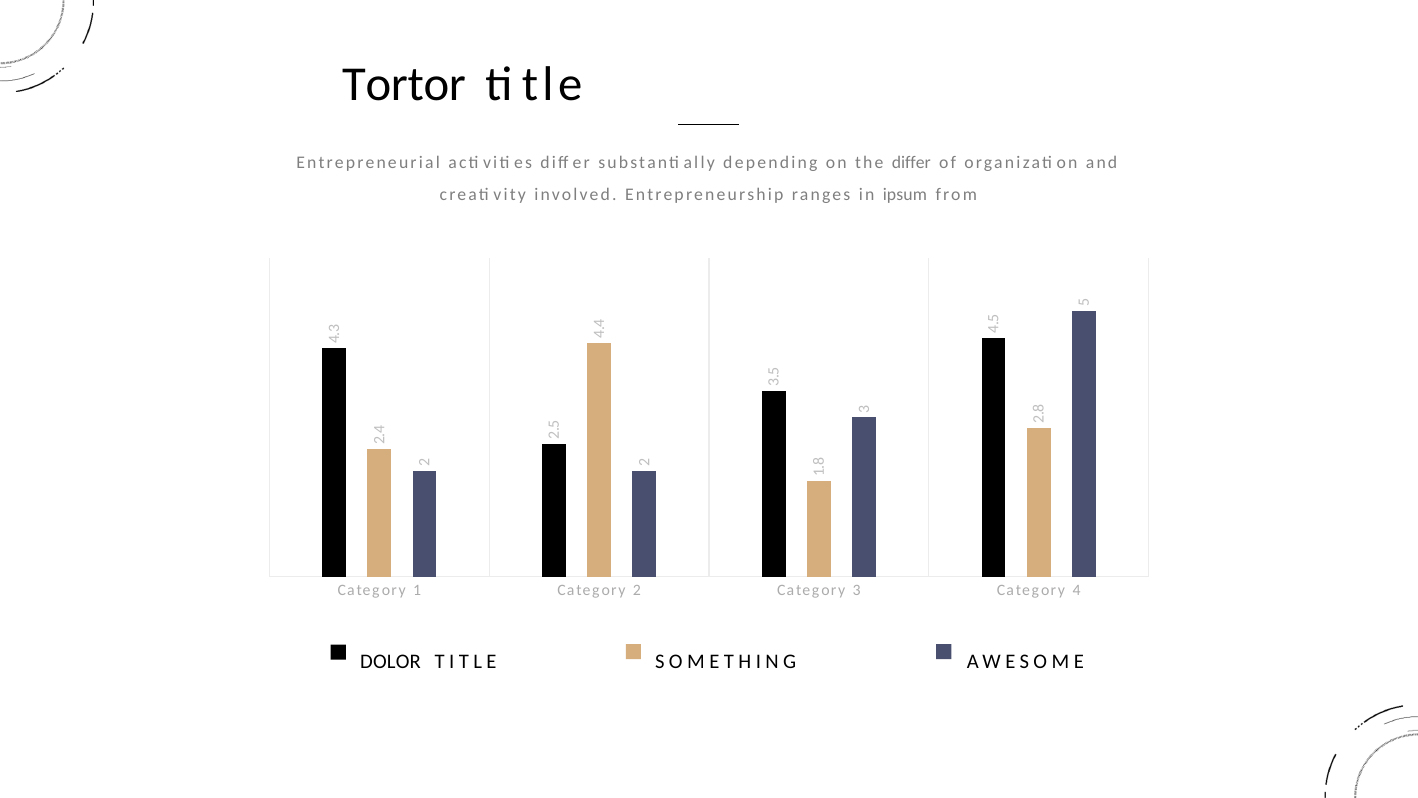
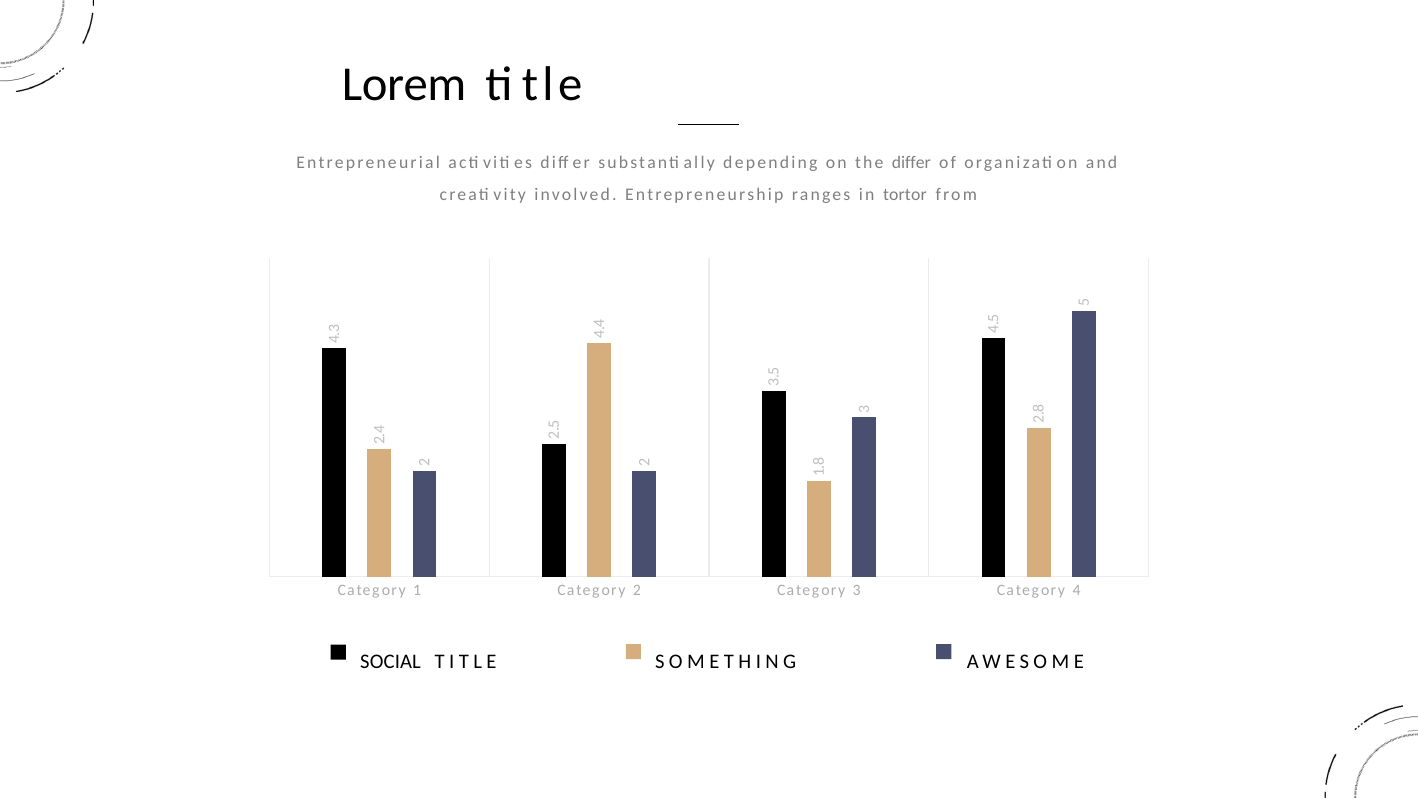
Tortor: Tortor -> Lorem (404, 85)
ipsum: ipsum -> tortor (905, 194)
DOLOR: DOLOR -> SOCIAL (391, 662)
